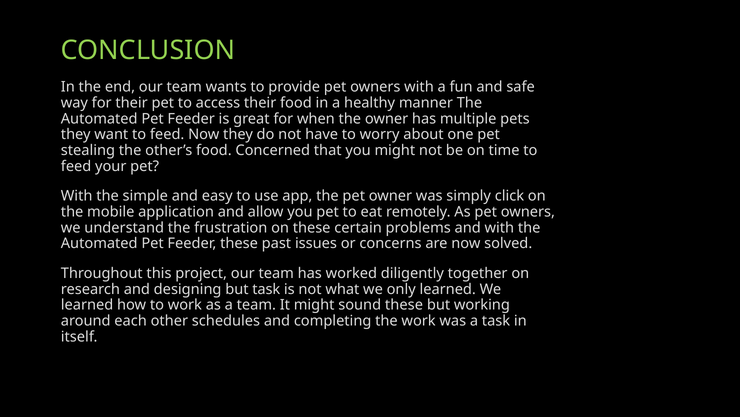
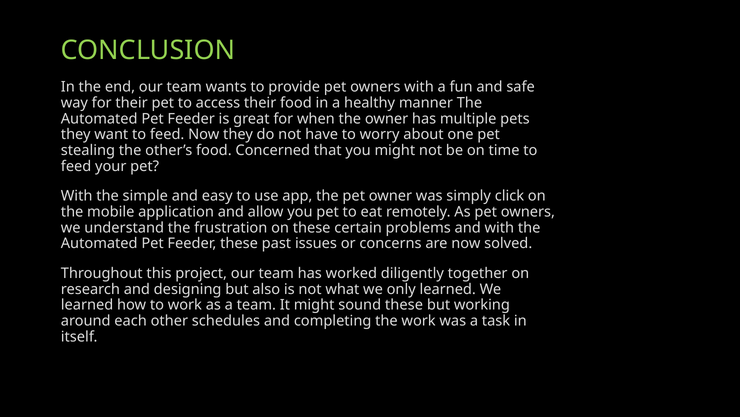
but task: task -> also (266, 289)
